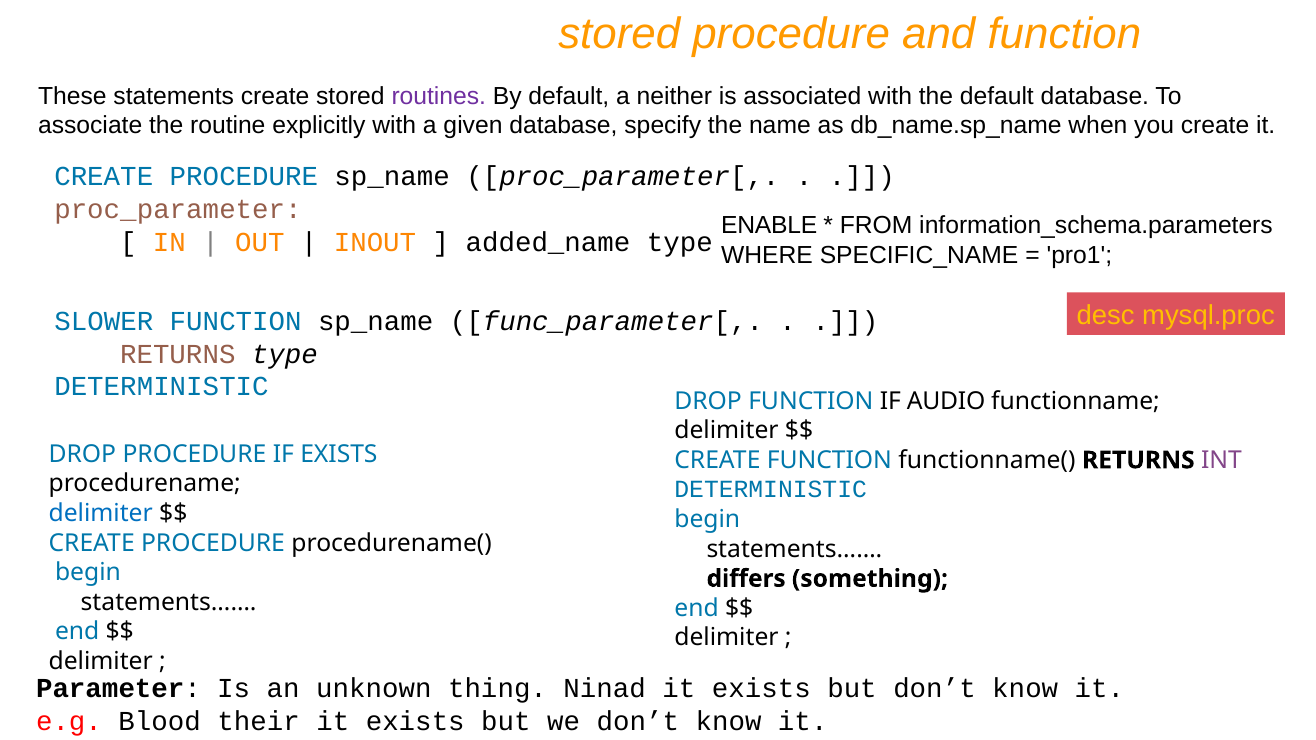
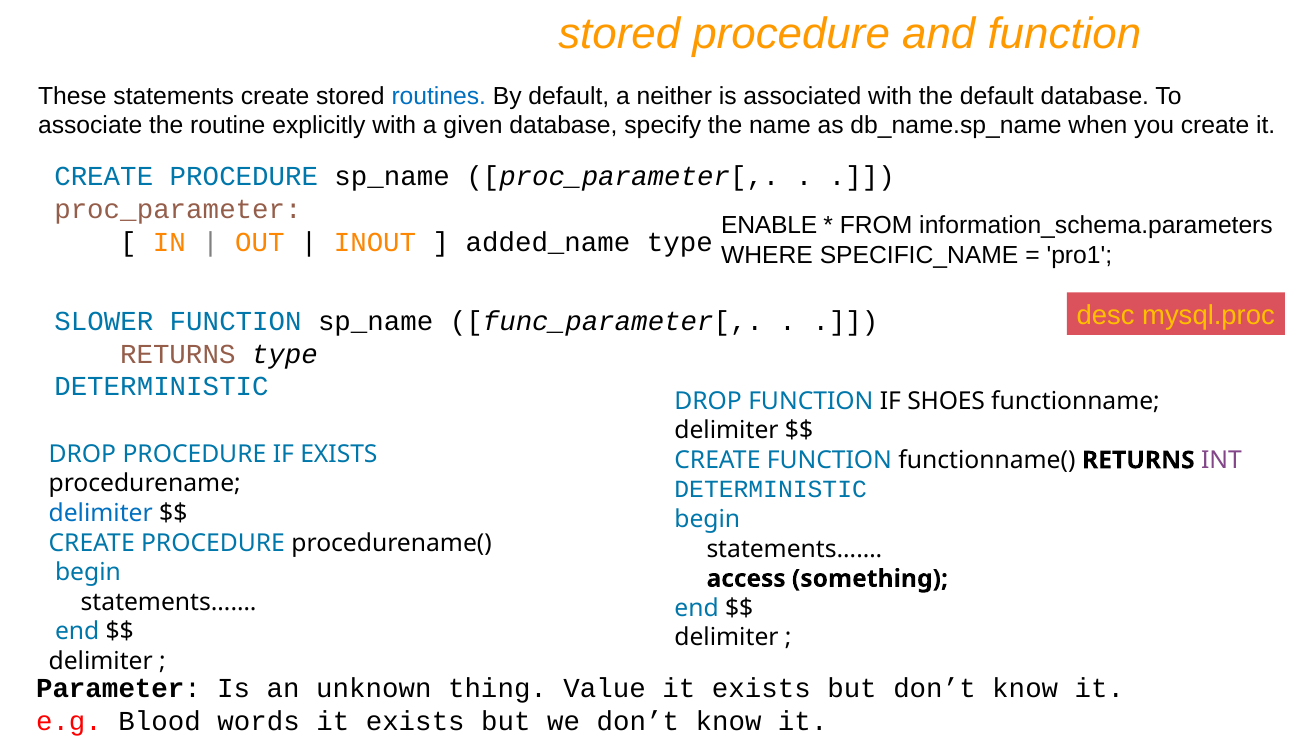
routines colour: purple -> blue (439, 96)
AUDIO: AUDIO -> SHOES (946, 401)
differs: differs -> access (746, 579)
Ninad: Ninad -> Value (605, 689)
their: their -> words (259, 722)
